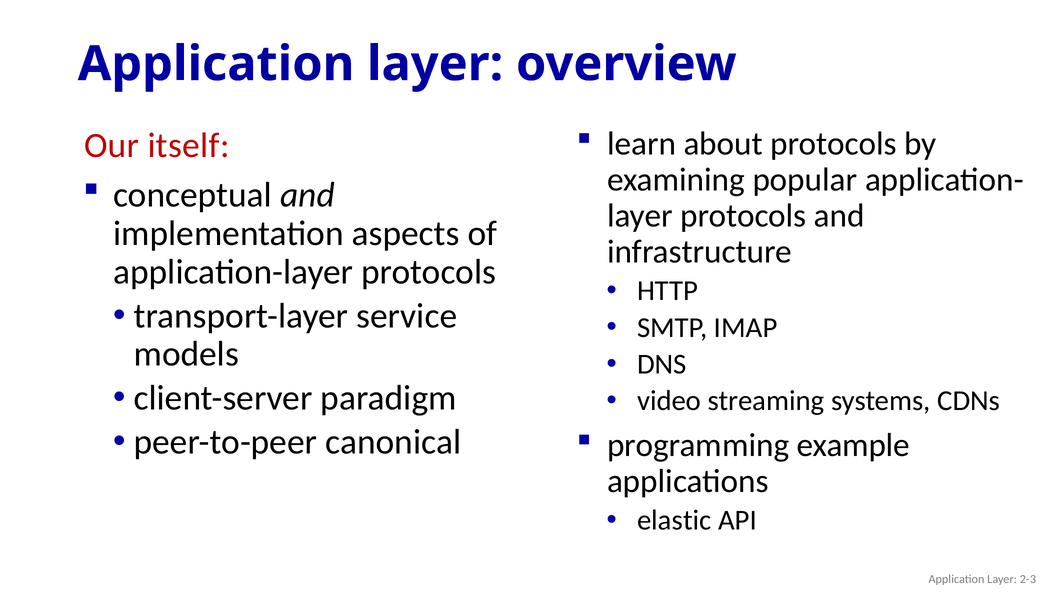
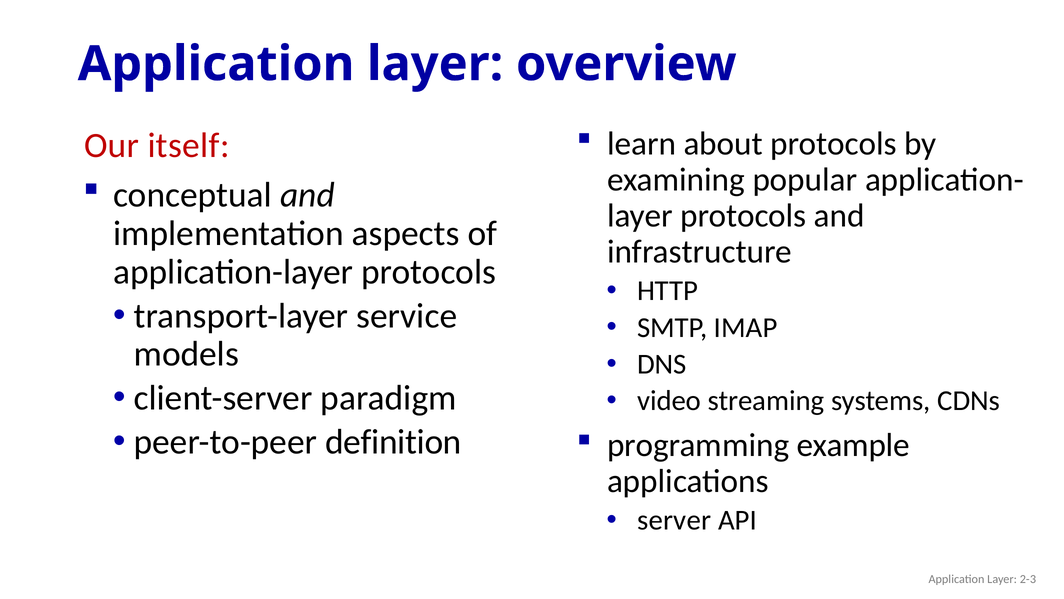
canonical: canonical -> definition (393, 442)
elastic: elastic -> server (674, 520)
